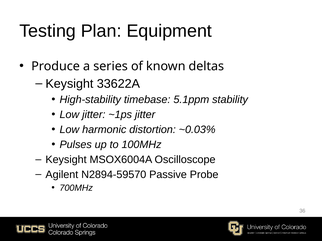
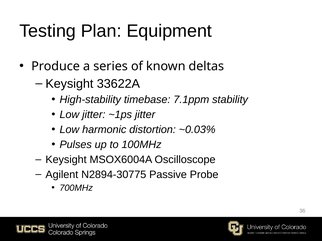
5.1ppm: 5.1ppm -> 7.1ppm (191, 100)
N2894-59570: N2894-59570 -> N2894-30775 (114, 175)
